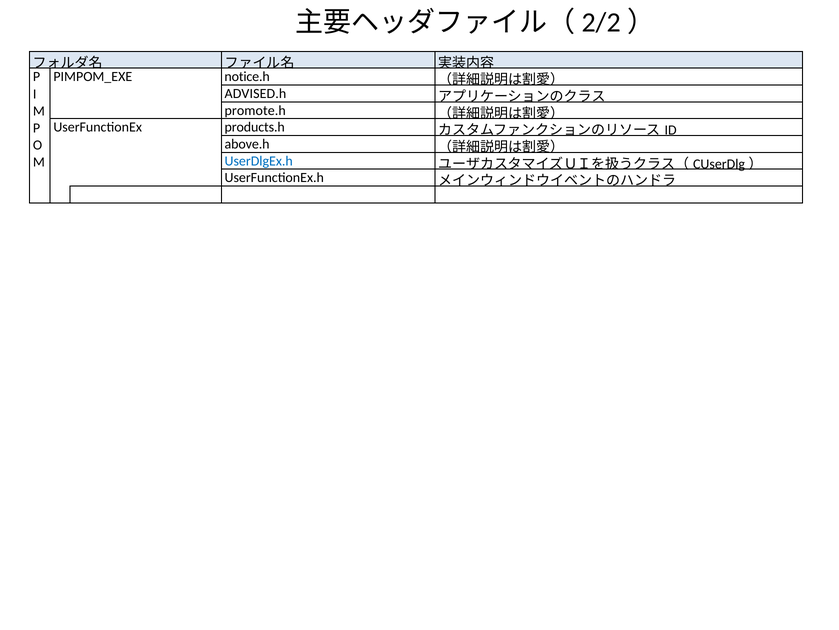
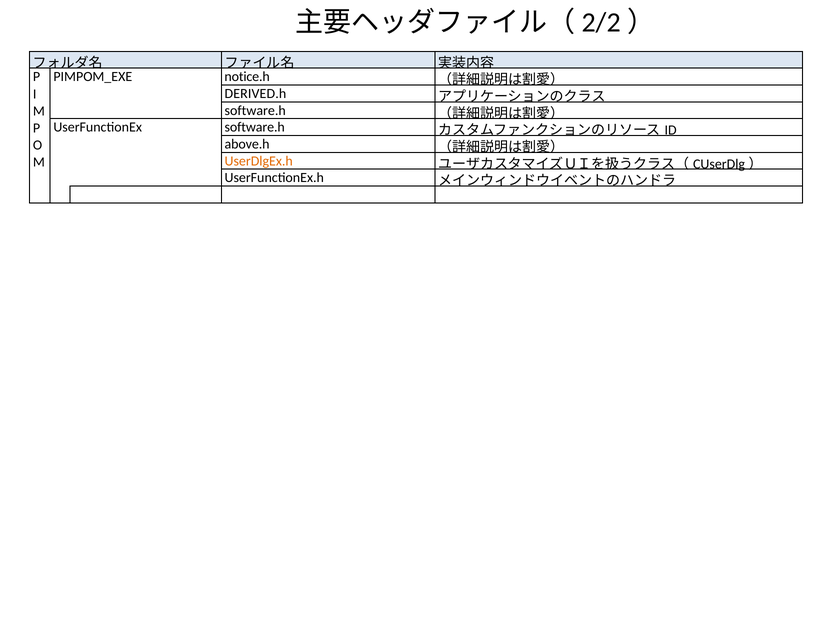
ADVISED.h: ADVISED.h -> DERIVED.h (255, 94)
promote.h: promote.h -> software.h (255, 110)
UserFunctionEx products.h: products.h -> software.h (255, 127)
UserDlgEx.h colour: blue -> orange (259, 161)
